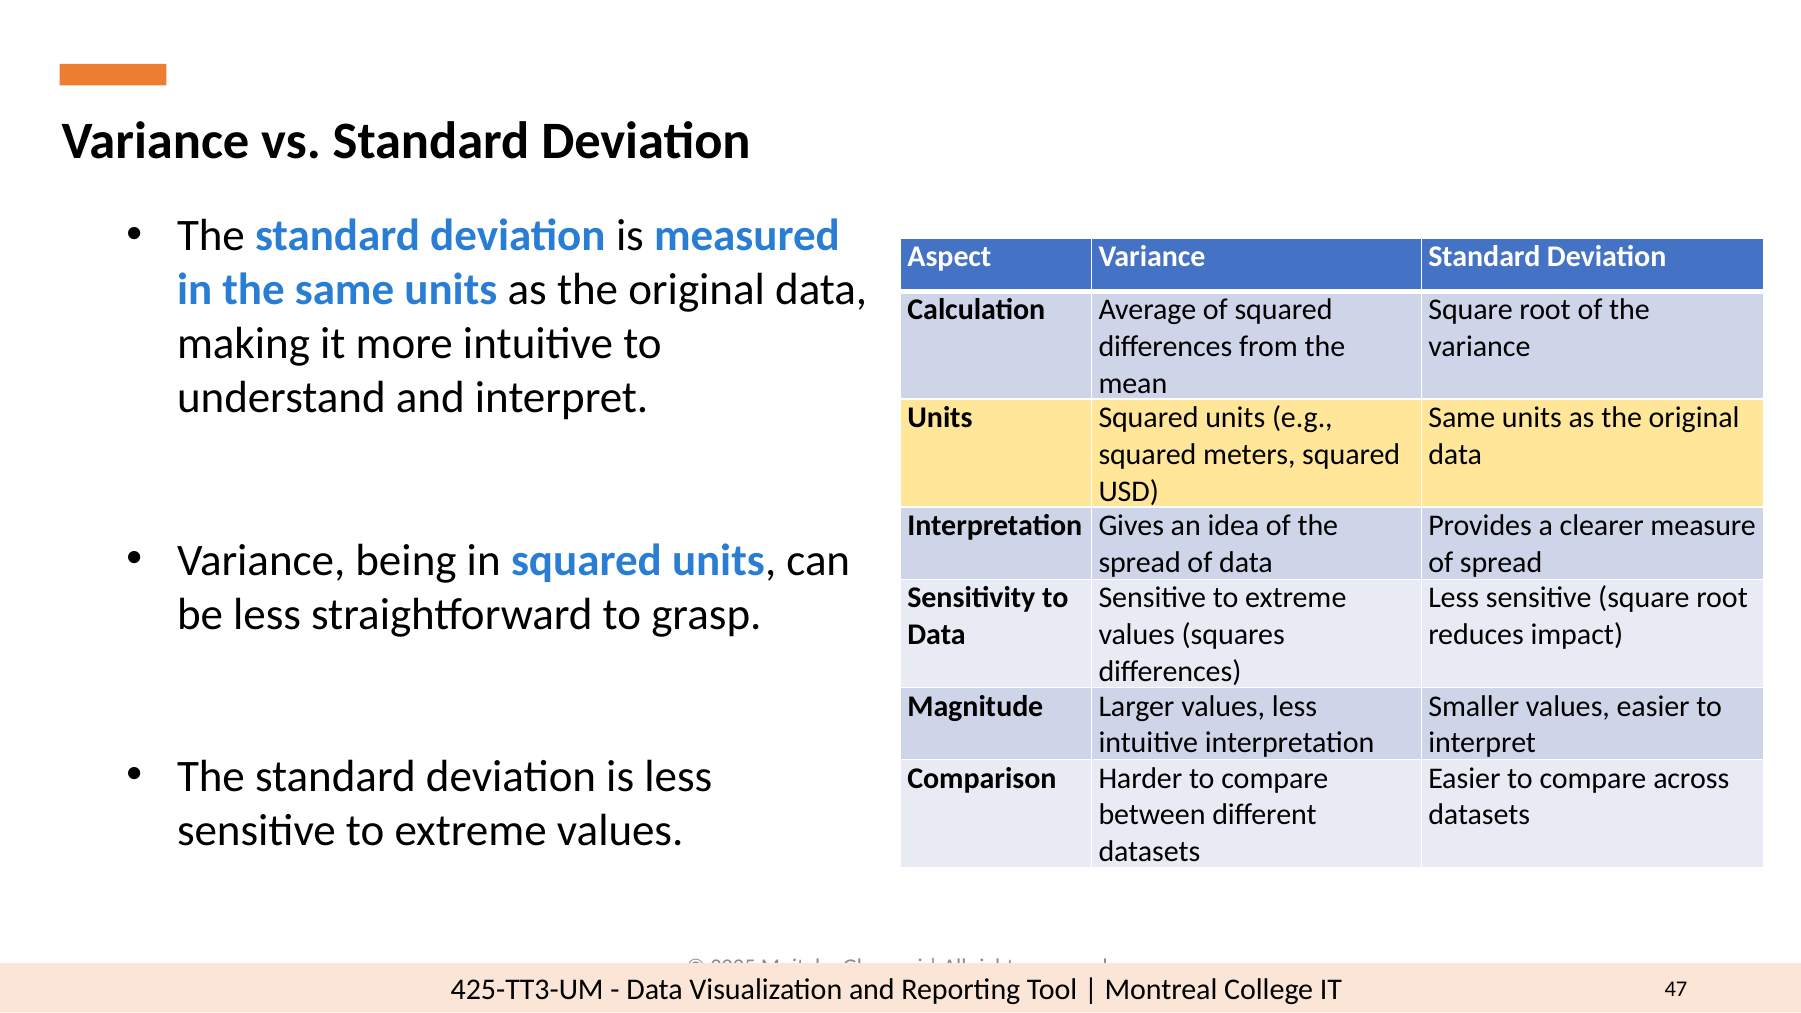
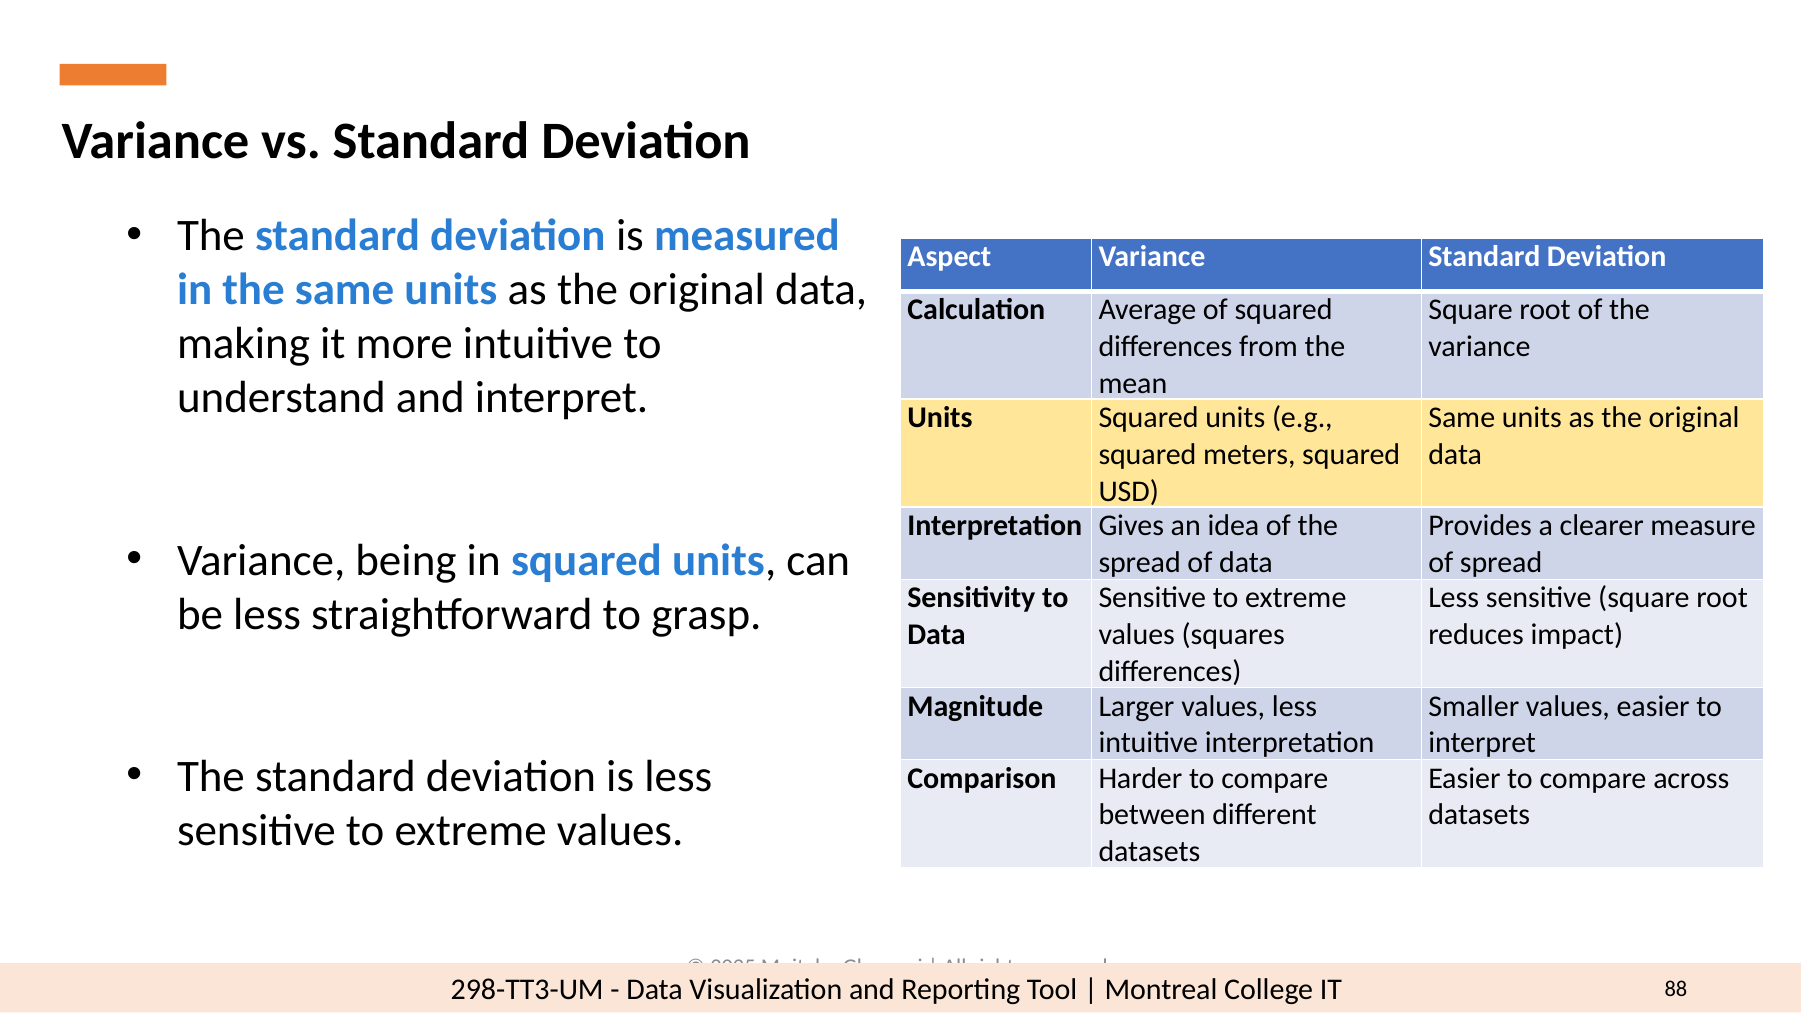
425-TT3-UM: 425-TT3-UM -> 298-TT3-UM (527, 990)
47: 47 -> 88 (1676, 989)
